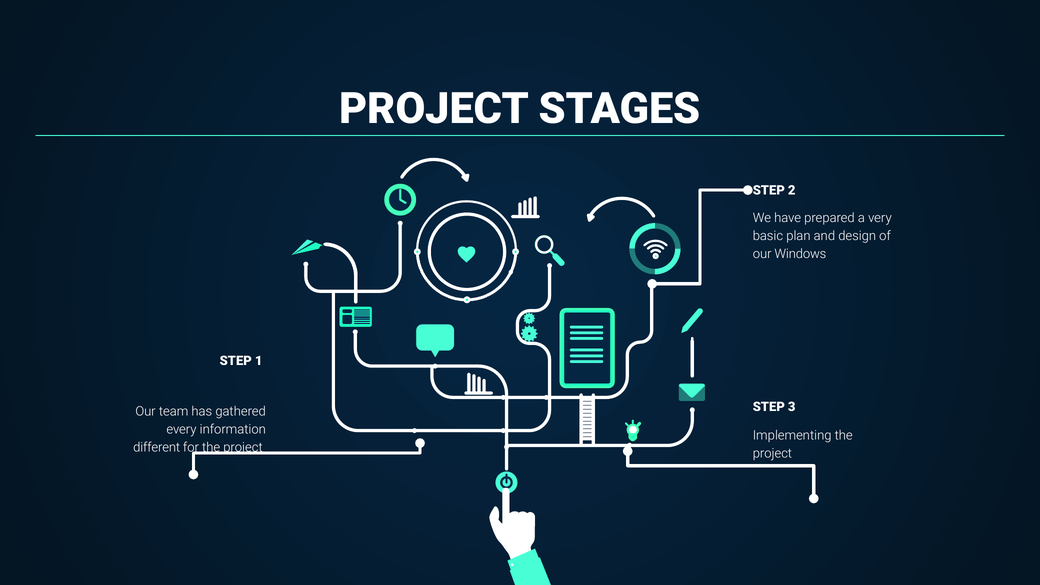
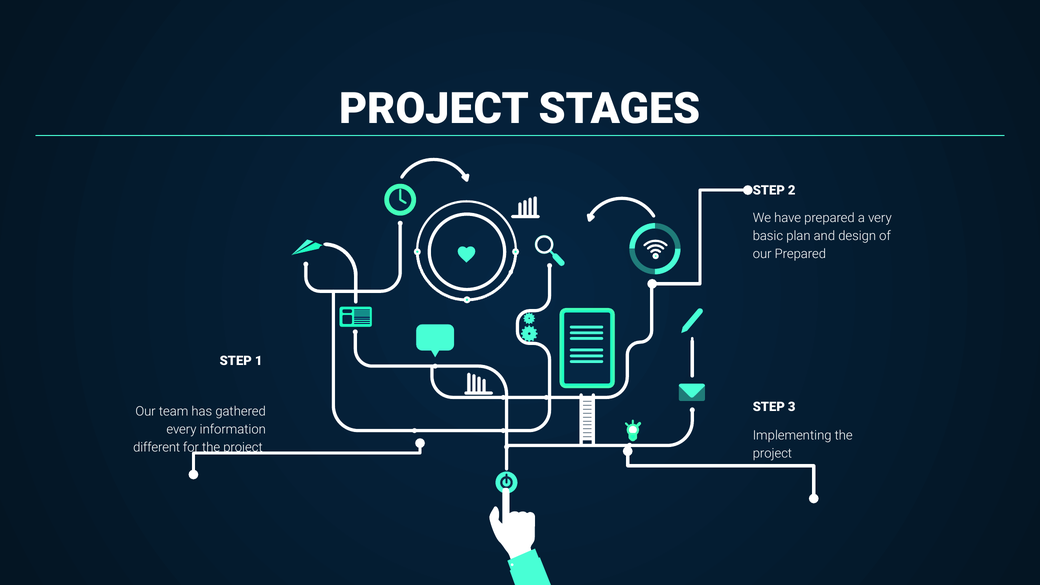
our Windows: Windows -> Prepared (800, 254)
